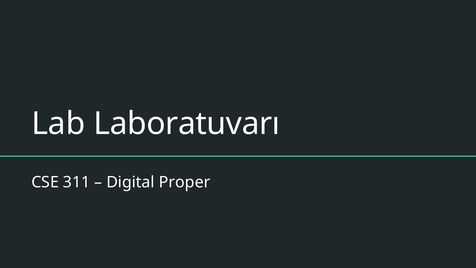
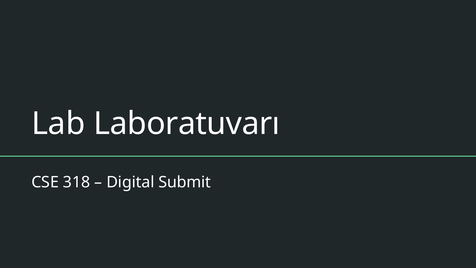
311: 311 -> 318 (77, 182)
Proper: Proper -> Submit (185, 182)
